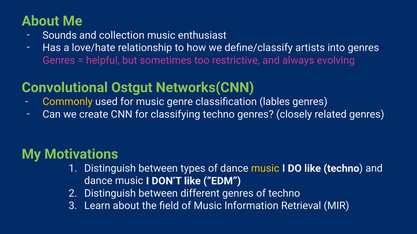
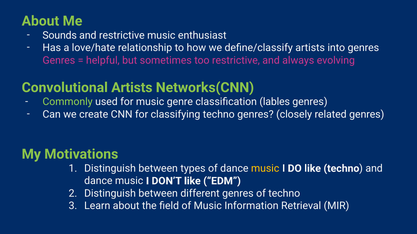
and collection: collection -> restrictive (122, 35)
Convolutional Ostgut: Ostgut -> Artists (132, 88)
Commonly colour: yellow -> light green (68, 102)
